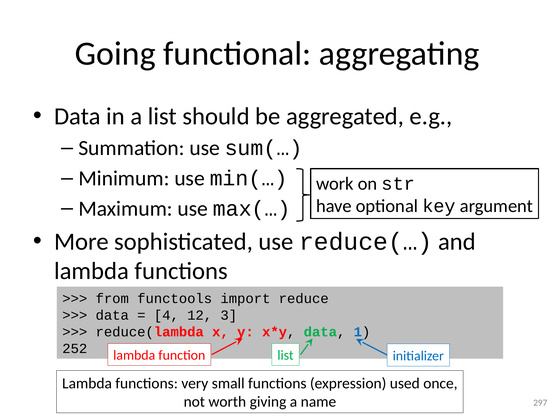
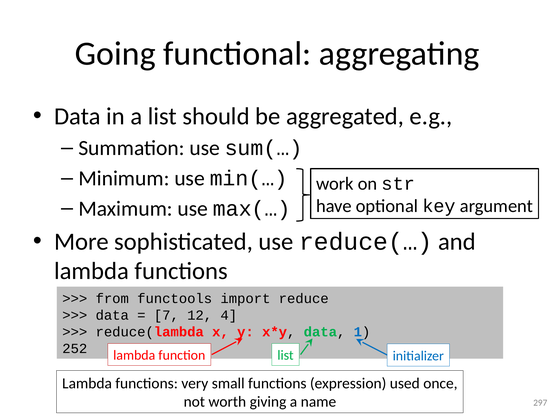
4: 4 -> 7 (166, 315)
3: 3 -> 4 (229, 315)
